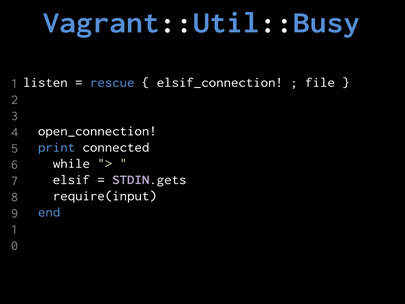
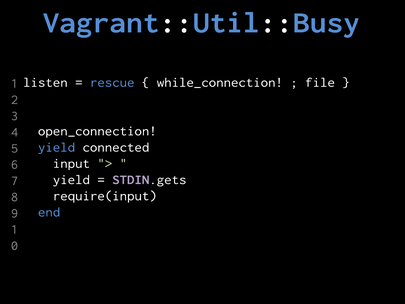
elsif_connection: elsif_connection -> while_connection (220, 82)
print: print -> yield (57, 147)
while: while -> input (71, 163)
elsif: elsif -> yield (71, 179)
